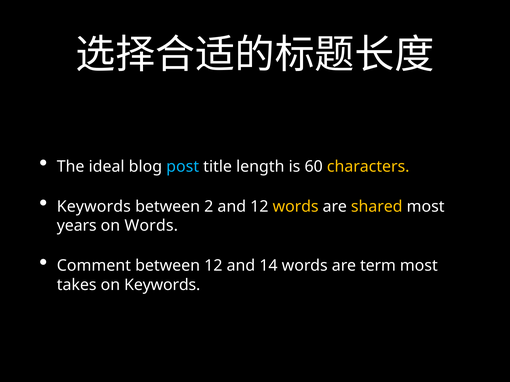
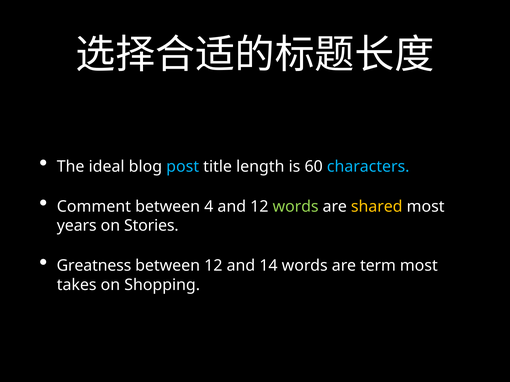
characters colour: yellow -> light blue (368, 167)
Keywords: Keywords -> Comment (94, 207)
2: 2 -> 4 (209, 207)
words colour: yellow -> light green (296, 207)
on Words: Words -> Stories (151, 226)
Comment: Comment -> Greatness (94, 266)
on Keywords: Keywords -> Shopping (162, 285)
